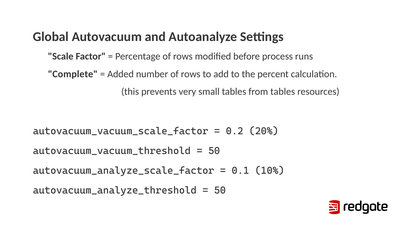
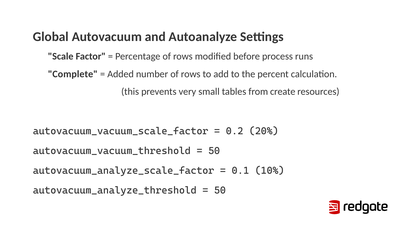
from tables: tables -> create (283, 91)
